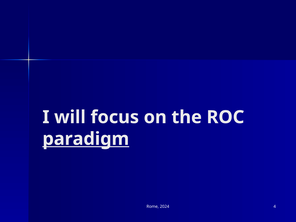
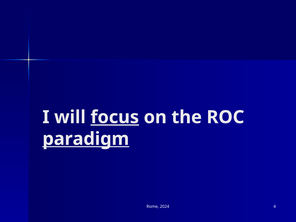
focus underline: none -> present (115, 117)
